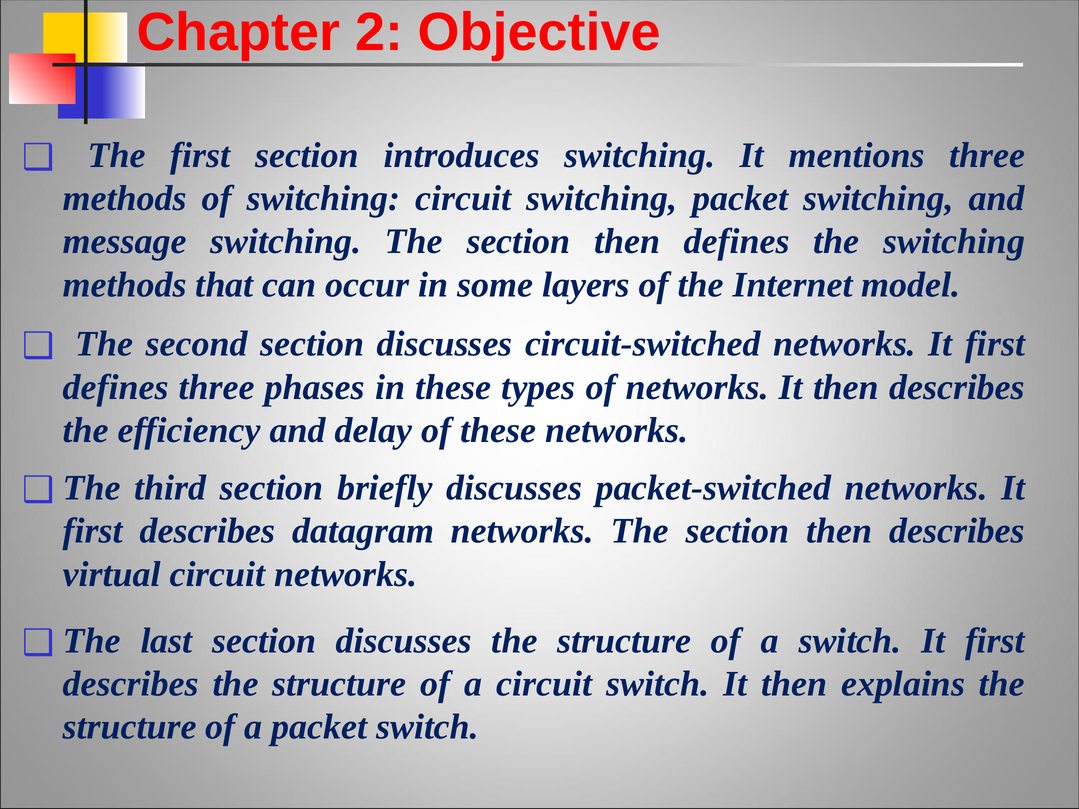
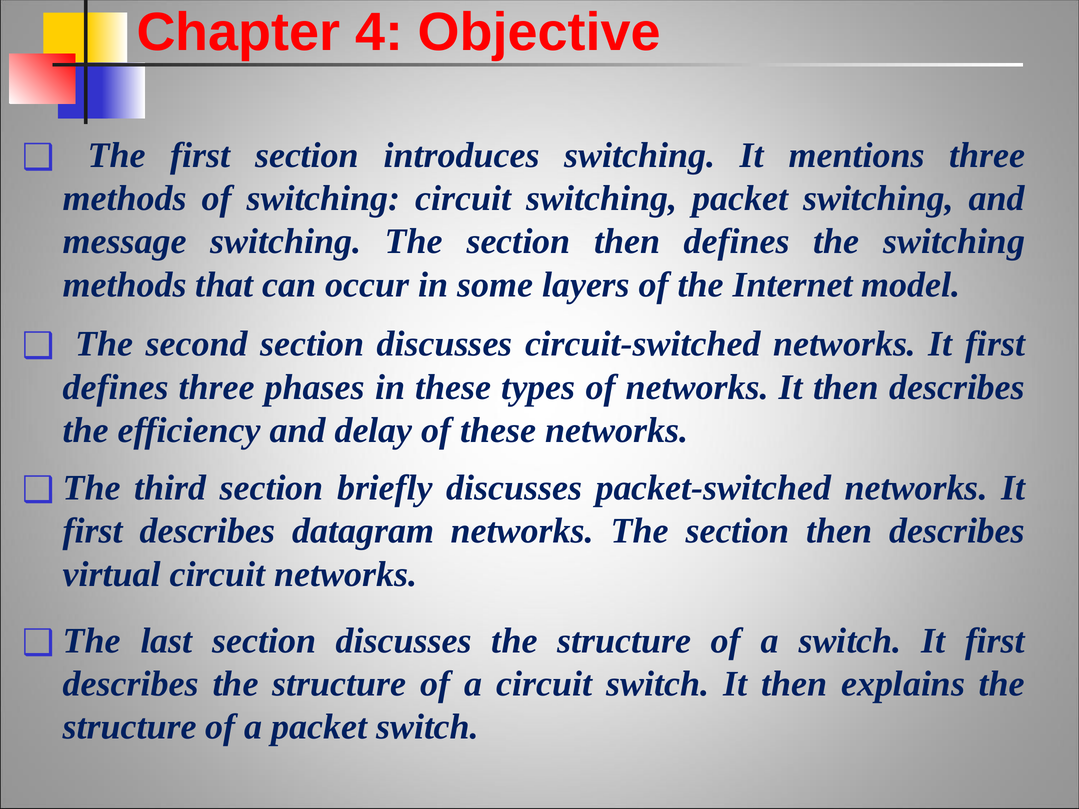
2: 2 -> 4 (379, 32)
